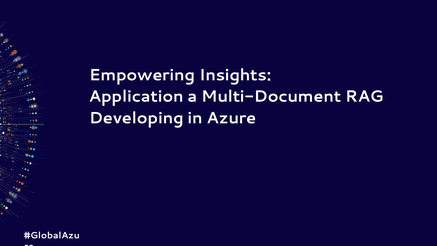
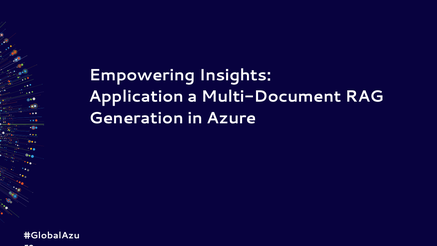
Developing: Developing -> Generation (136, 118)
